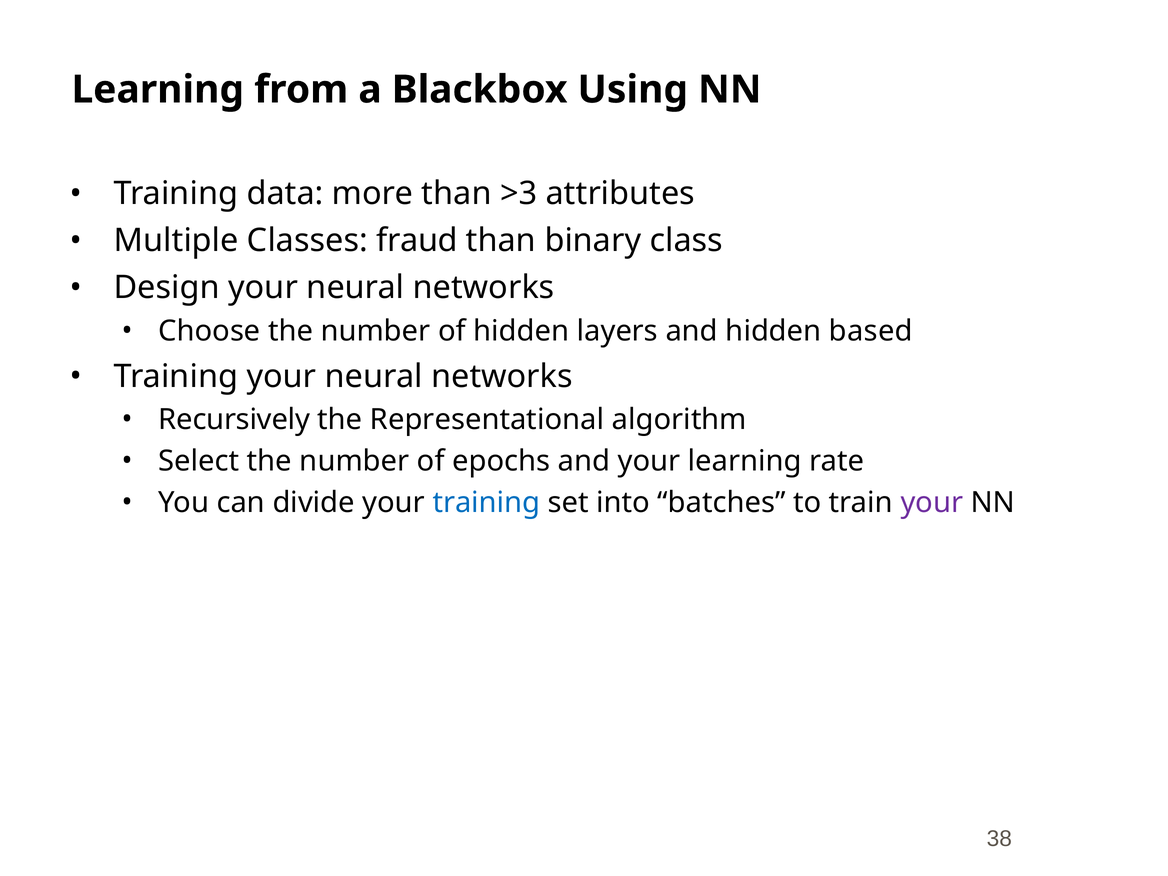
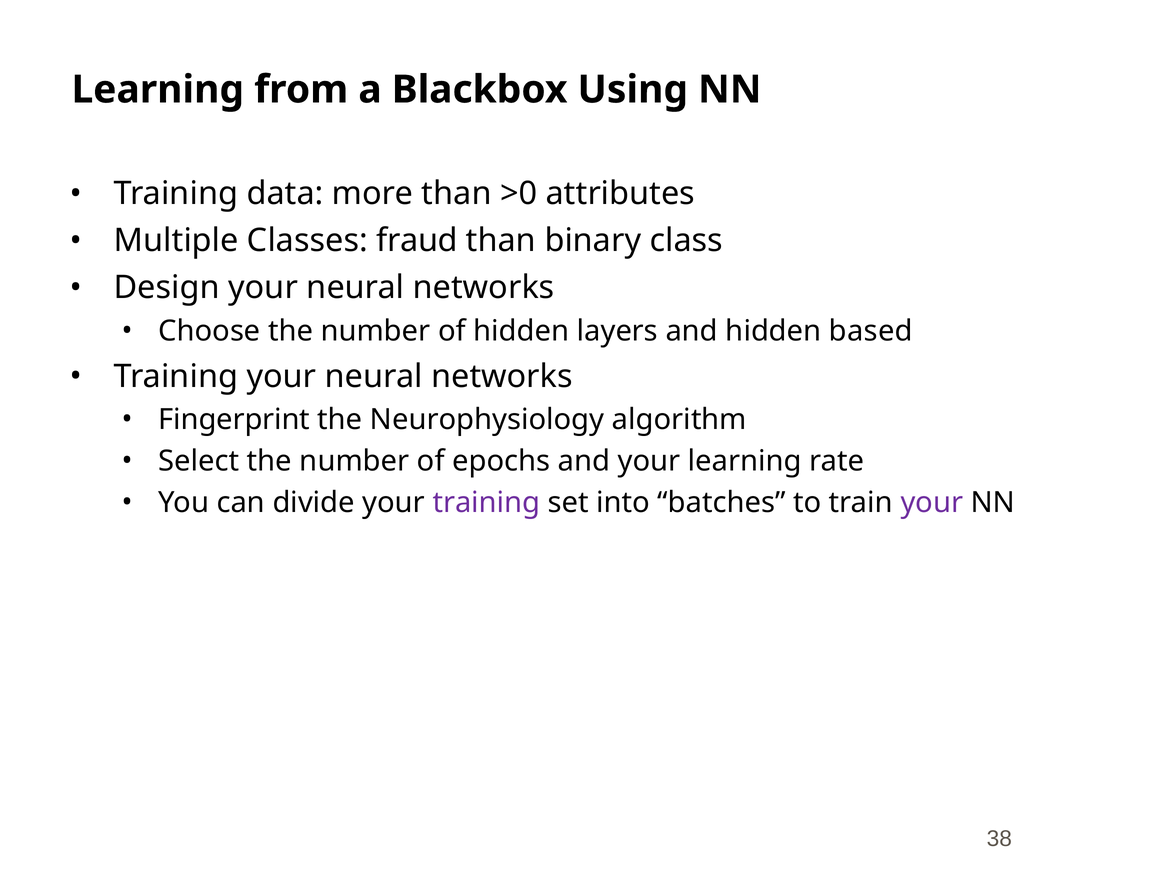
>3: >3 -> >0 (519, 194)
Recursively: Recursively -> Fingerprint (234, 420)
Representational: Representational -> Neurophysiology (487, 420)
training colour: blue -> purple (486, 503)
